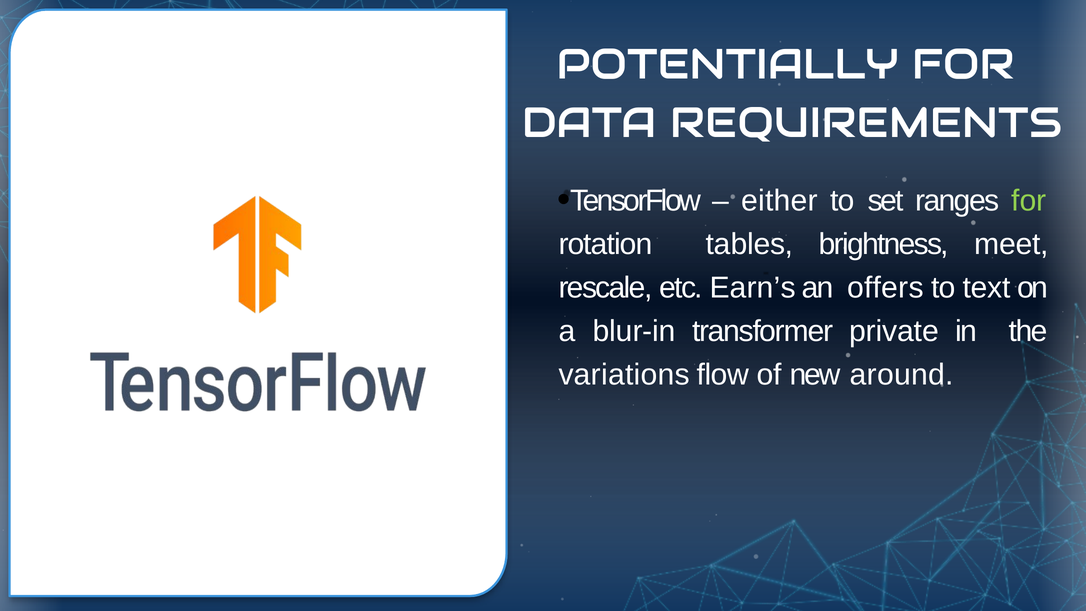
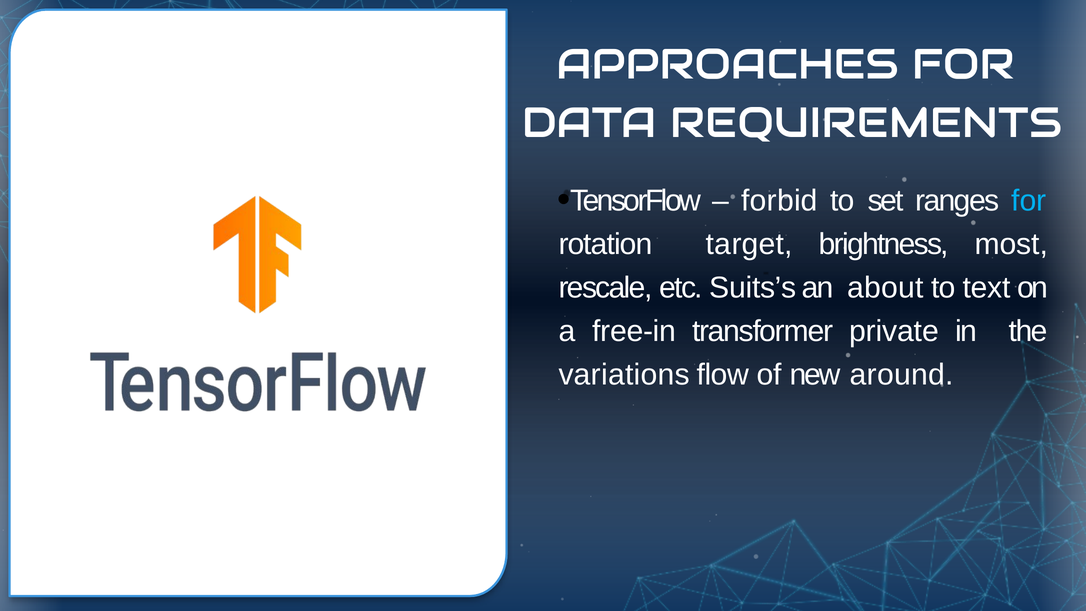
POTENTIALLY: POTENTIALLY -> APPROACHES (728, 65)
either: either -> forbid (779, 201)
for colour: light green -> light blue (1029, 201)
tables: tables -> target (749, 244)
meet: meet -> most (1011, 244)
Earn’s: Earn’s -> Suits’s (753, 288)
offers: offers -> about (886, 288)
blur-in: blur-in -> free-in (634, 331)
